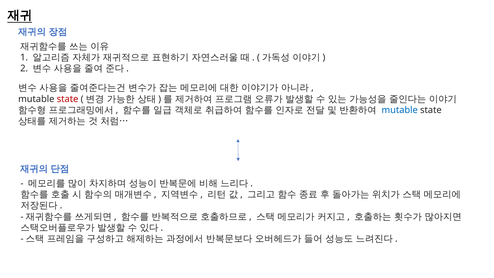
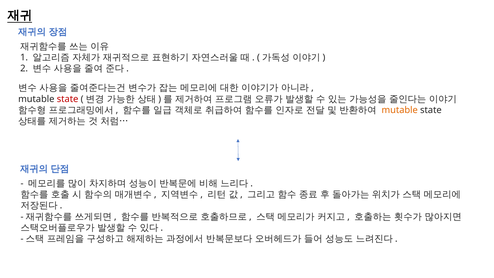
mutable colour: blue -> orange (400, 110)
